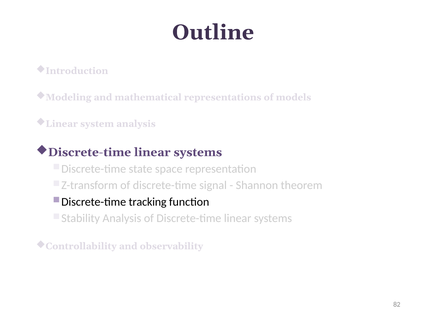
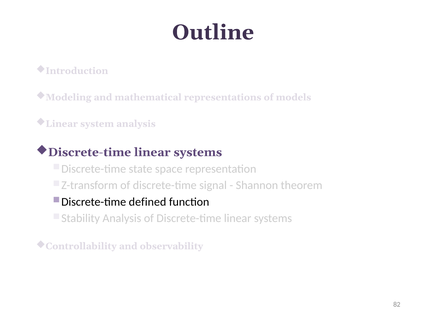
tracking: tracking -> defined (148, 202)
